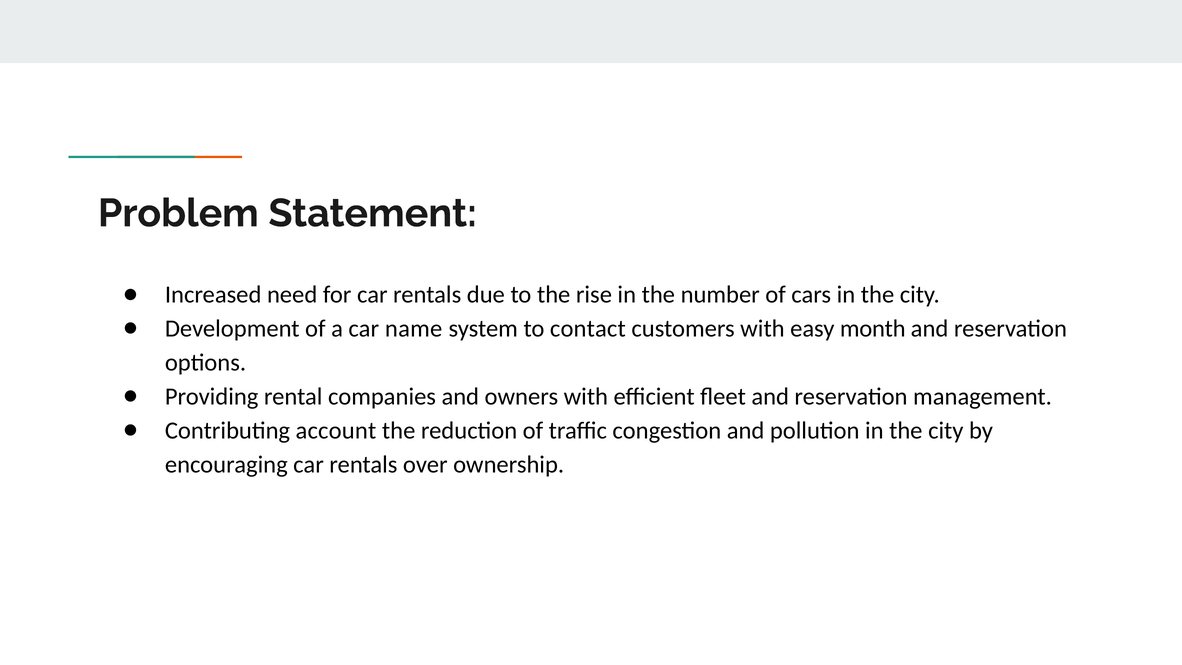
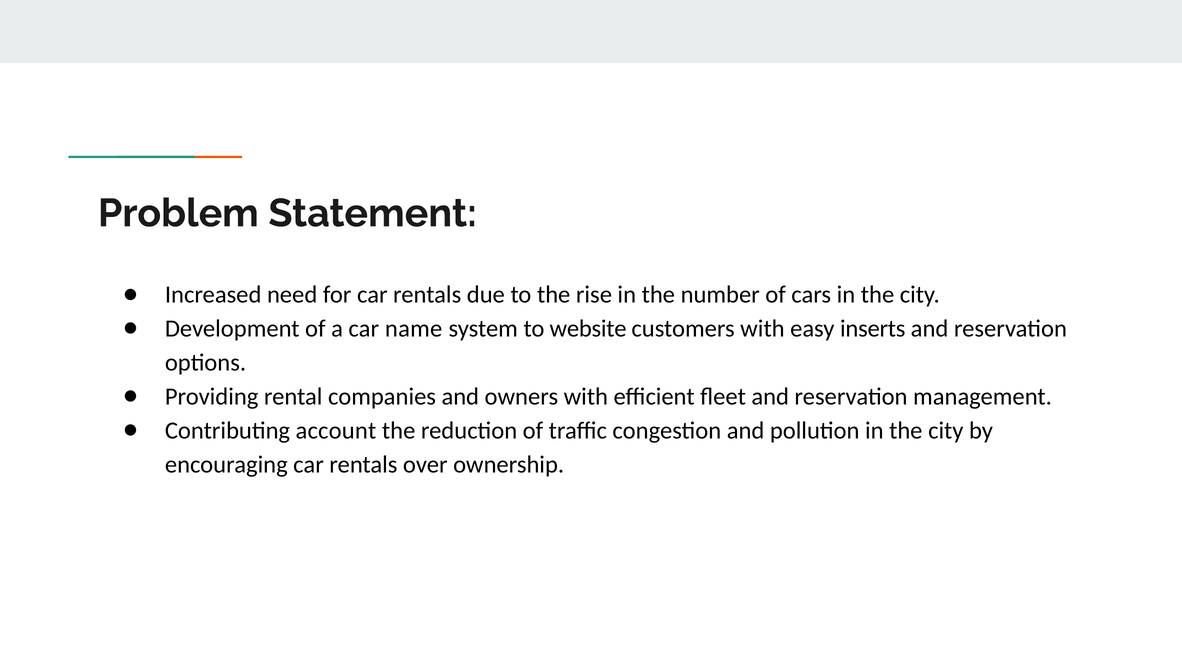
contact: contact -> website (588, 329)
month: month -> inserts (873, 329)
